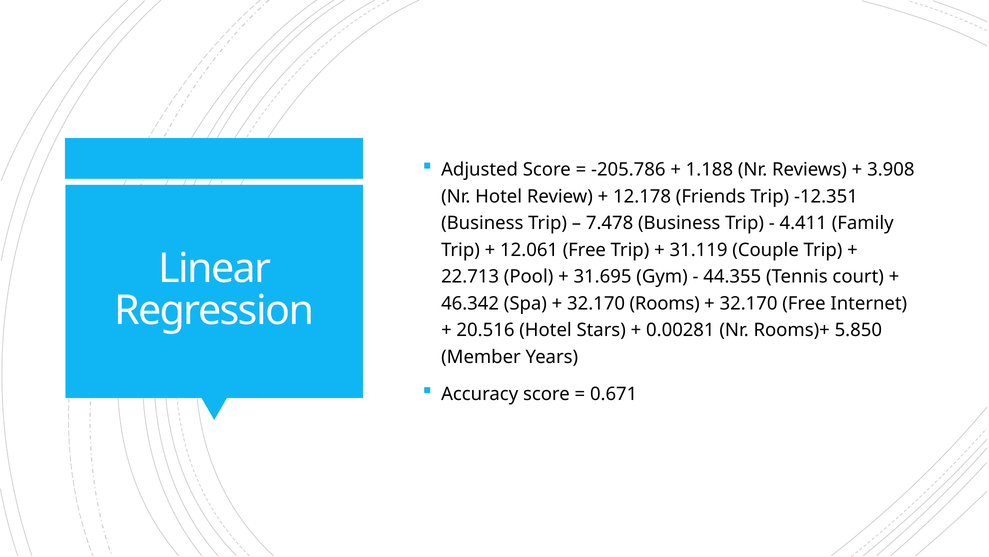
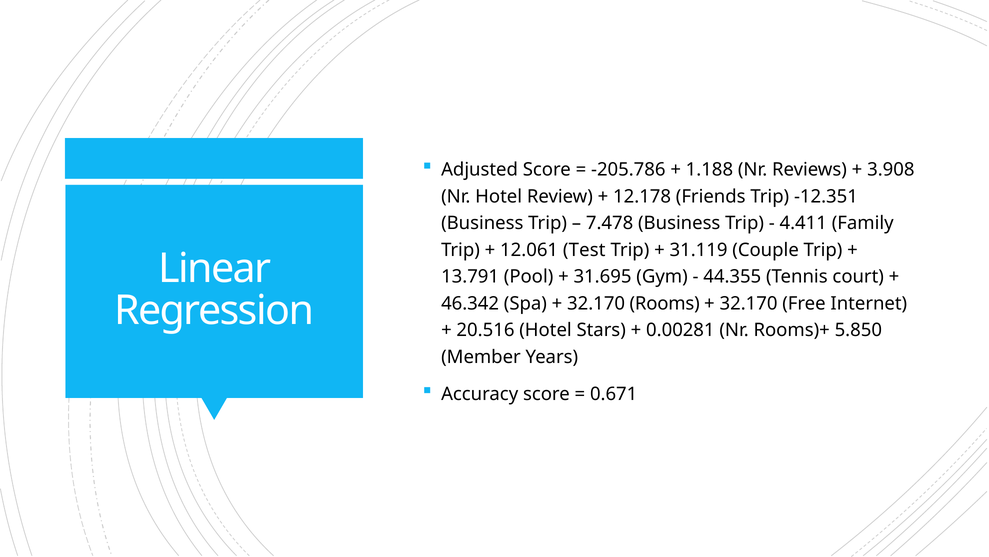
12.061 Free: Free -> Test (584, 250)
22.713: 22.713 -> 13.791 (470, 276)
